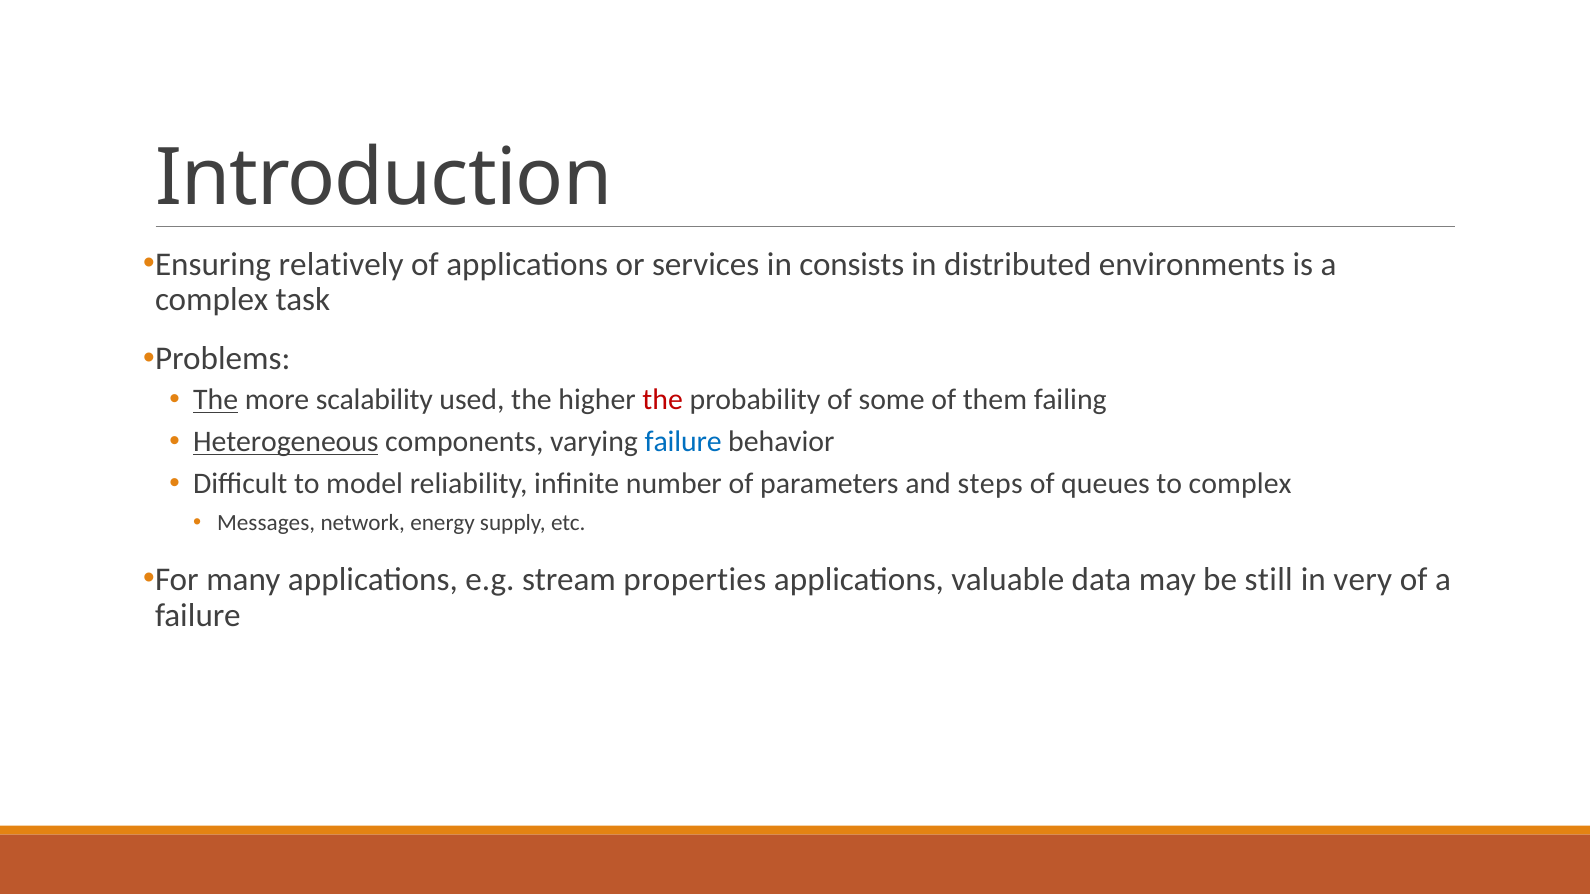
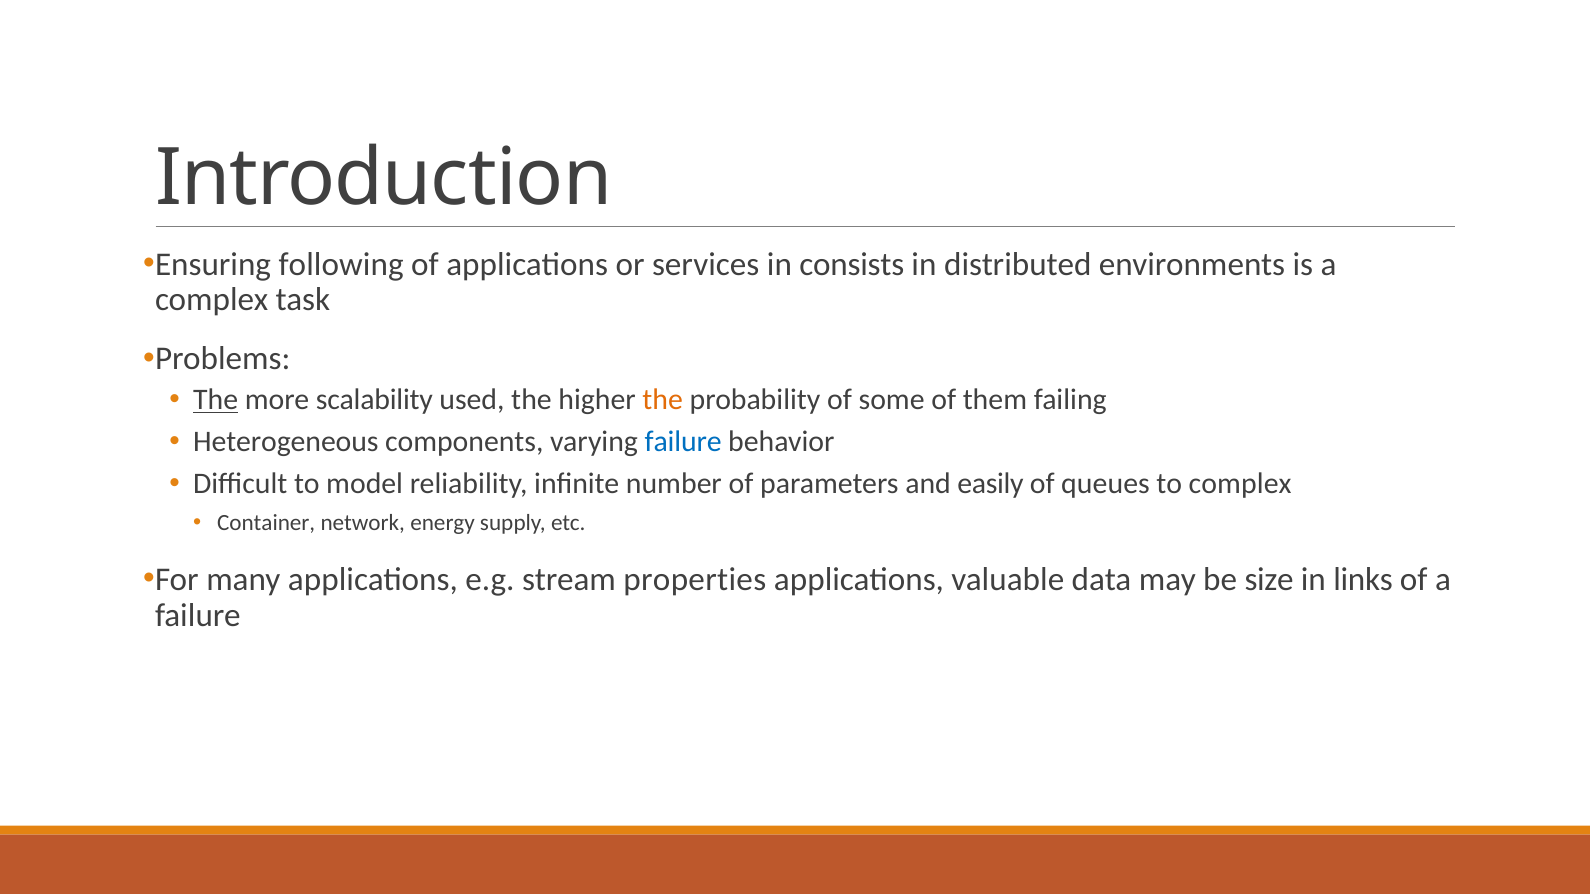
relatively: relatively -> following (341, 264)
the colour: red -> orange (663, 400)
Heterogeneous underline: present -> none (286, 442)
steps: steps -> easily (990, 484)
Messages: Messages -> Container (266, 523)
still: still -> size (1269, 580)
very: very -> links (1363, 580)
